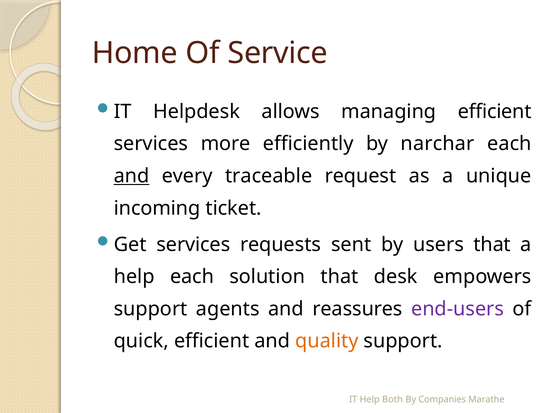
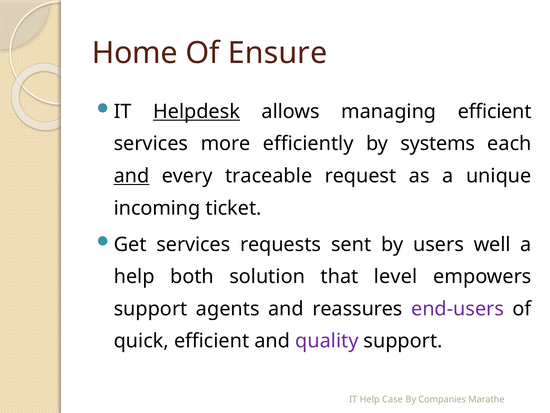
Service: Service -> Ensure (277, 53)
Helpdesk underline: none -> present (197, 111)
narchar: narchar -> systems (438, 144)
users that: that -> well (492, 244)
help each: each -> both (192, 276)
desk: desk -> level (396, 276)
quality colour: orange -> purple (327, 341)
Both: Both -> Case (393, 399)
